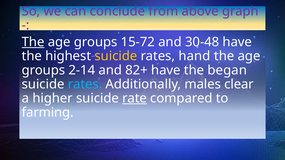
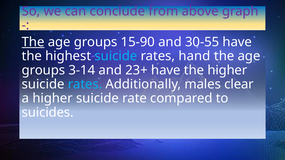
15-72: 15-72 -> 15-90 (138, 42)
30-48: 30-48 -> 30-55 (202, 42)
suicide colour: yellow -> light blue (116, 56)
2-14: 2-14 -> 3-14 (82, 70)
82+: 82+ -> 23+ (137, 70)
the began: began -> higher (227, 70)
rate underline: present -> none (135, 98)
farming: farming -> suicides (48, 113)
